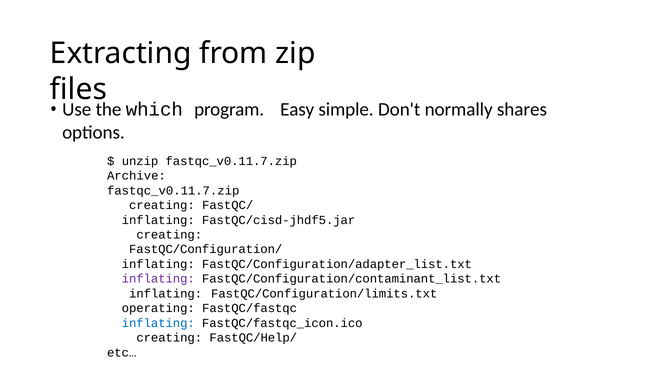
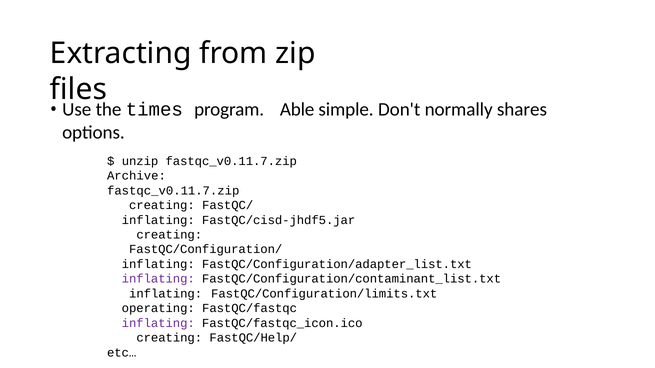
which: which -> times (154, 110)
Easy: Easy -> Able (297, 110)
inflating colour: blue -> purple (158, 323)
